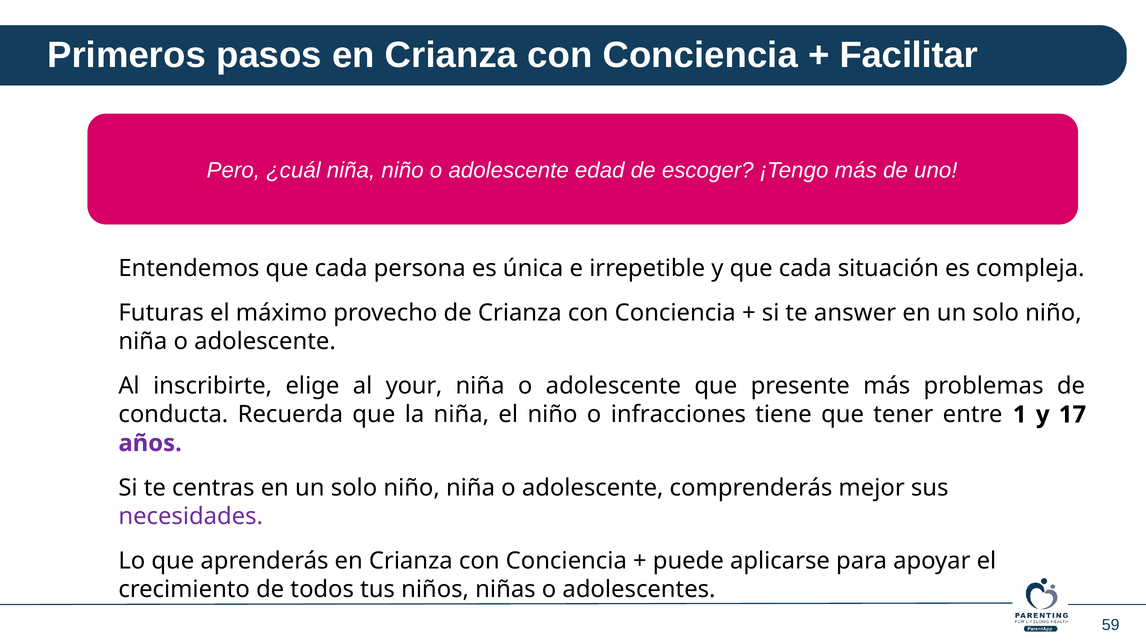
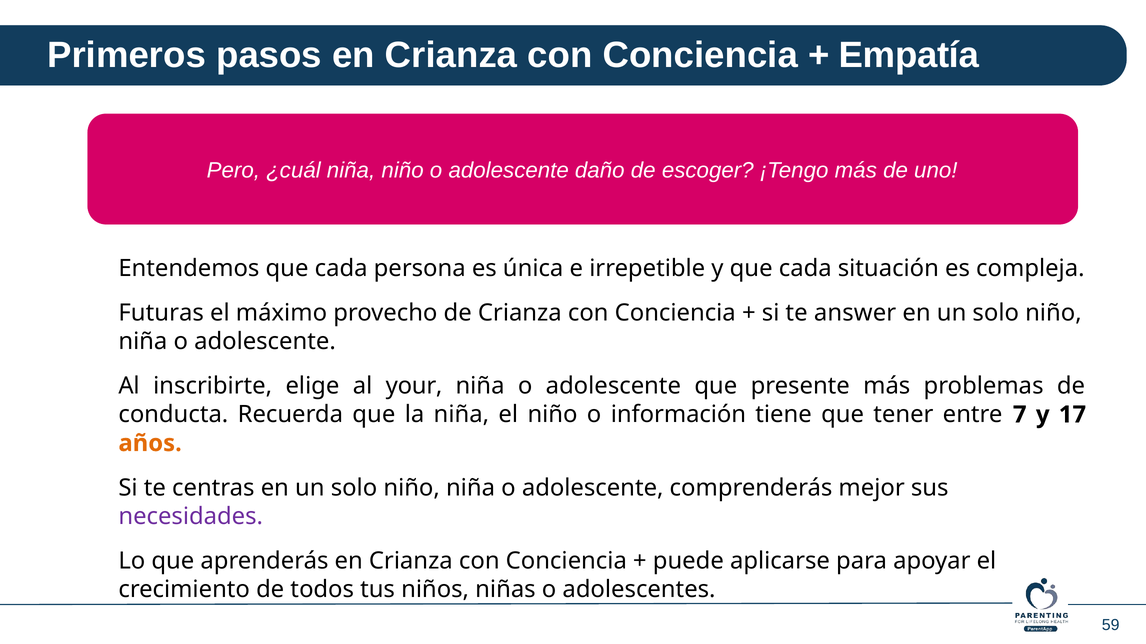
Facilitar: Facilitar -> Empatía (909, 55)
edad: edad -> daño (600, 171)
infracciones: infracciones -> información (678, 415)
1: 1 -> 7 (1020, 415)
años colour: purple -> orange (150, 444)
